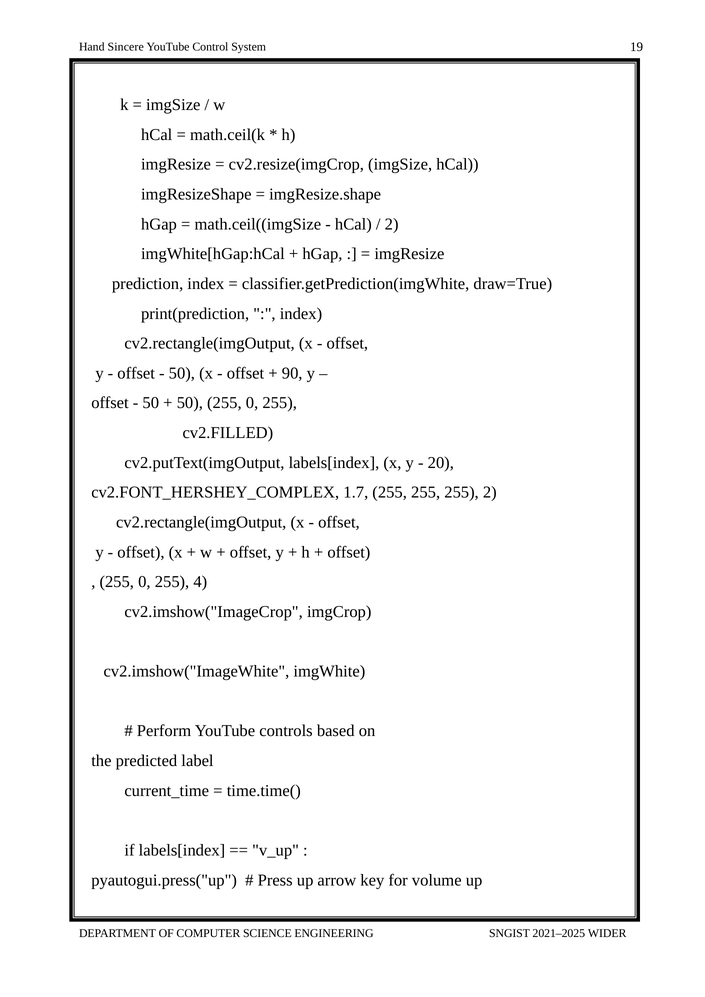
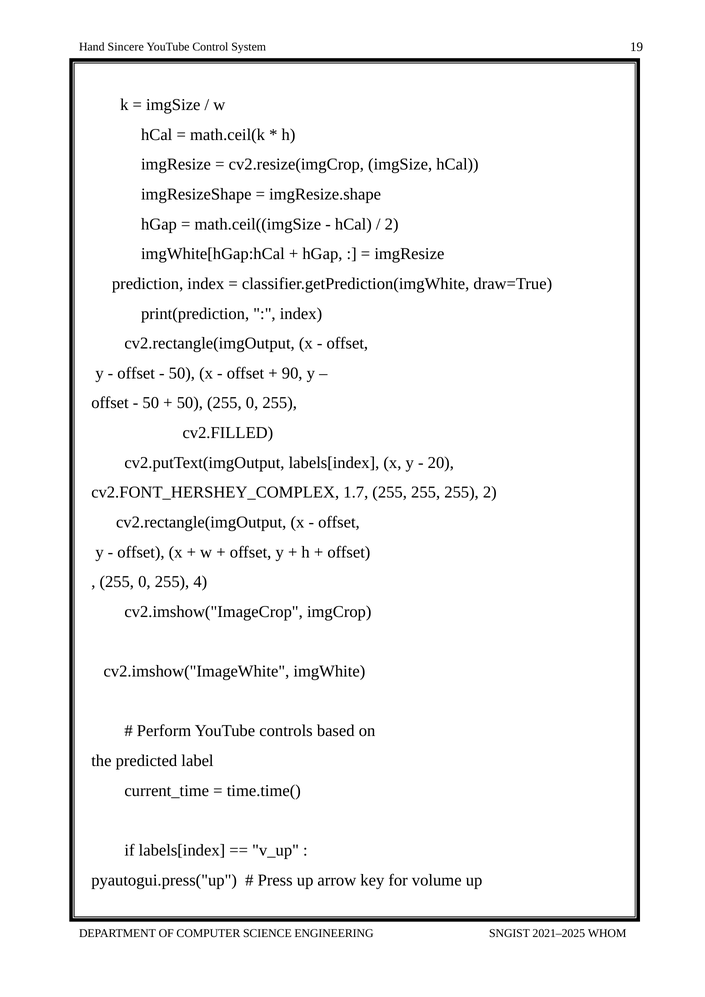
WIDER: WIDER -> WHOM (607, 933)
